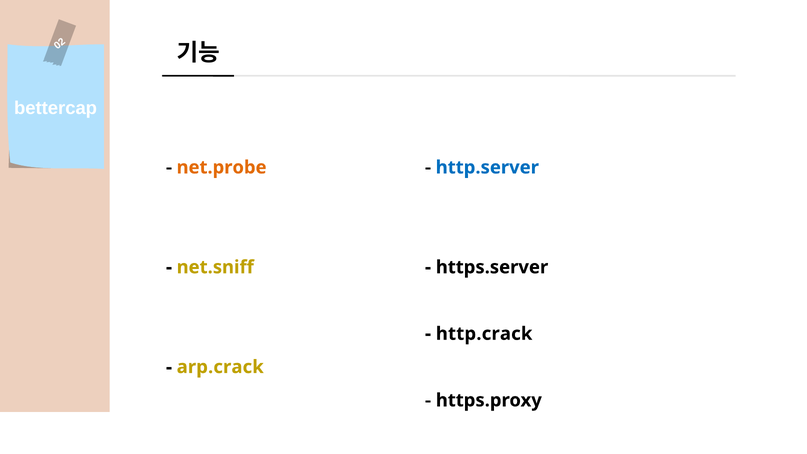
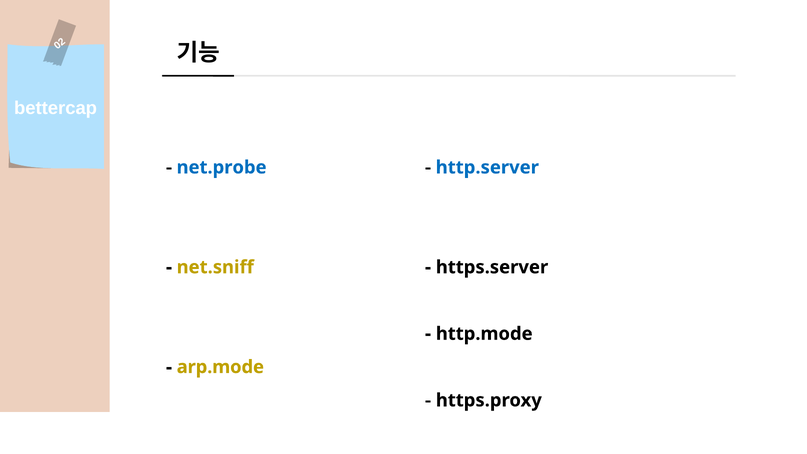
net.probe colour: orange -> blue (222, 167)
http.crack: http.crack -> http.mode (484, 334)
arp.crack: arp.crack -> arp.mode (220, 367)
